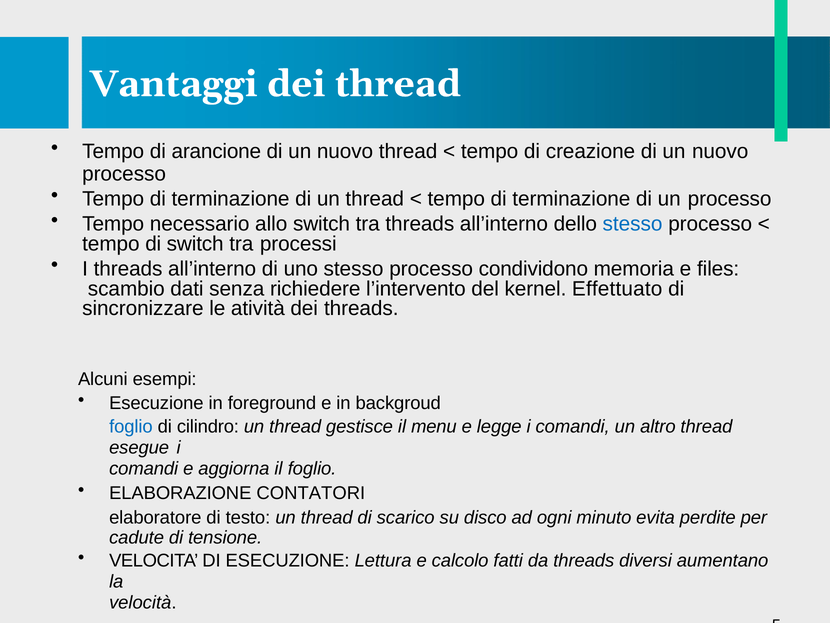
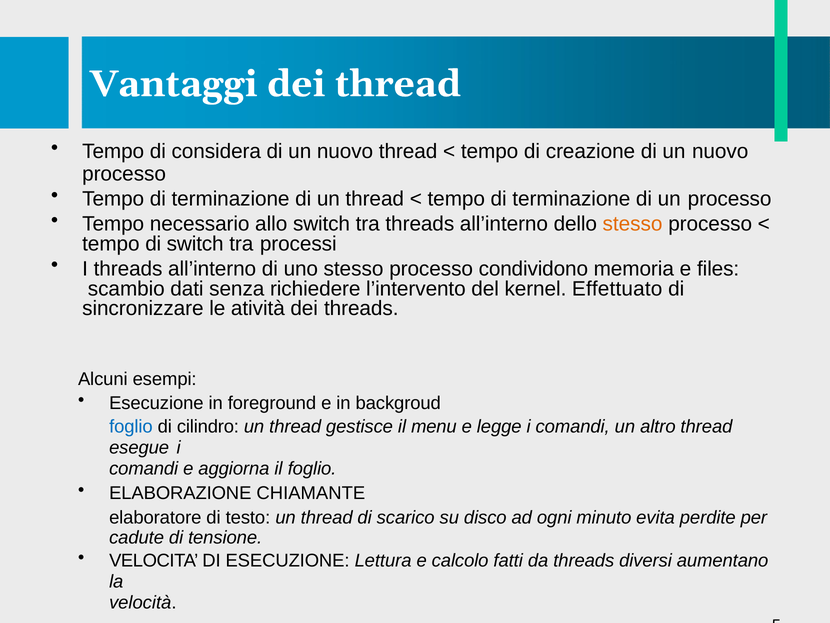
arancione: arancione -> considera (216, 151)
stesso colour: blue -> orange (633, 224)
CONTATORI: CONTATORI -> CHIAMANTE (311, 493)
